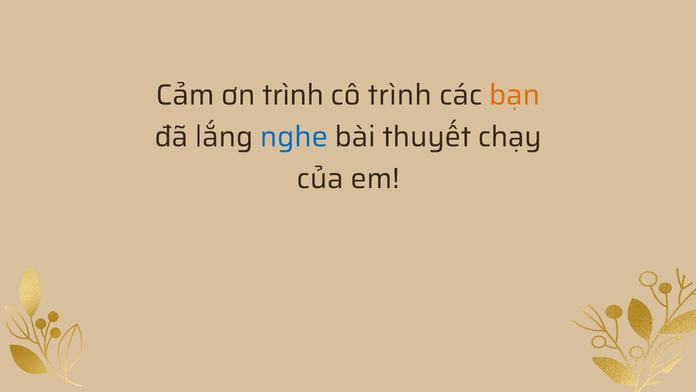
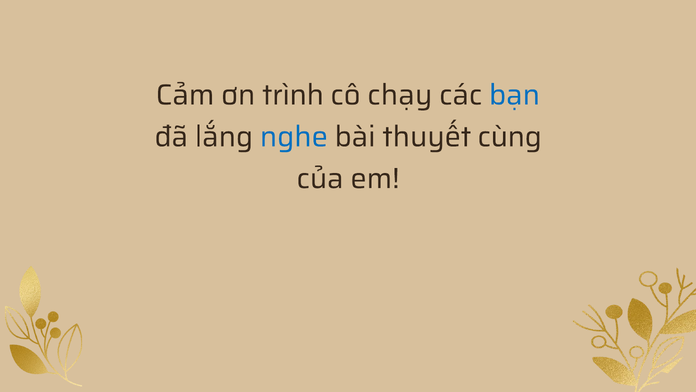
cô trình: trình -> chạy (400, 95)
bạn colour: orange -> blue (515, 95)
chạy: chạy -> cùng (510, 137)
